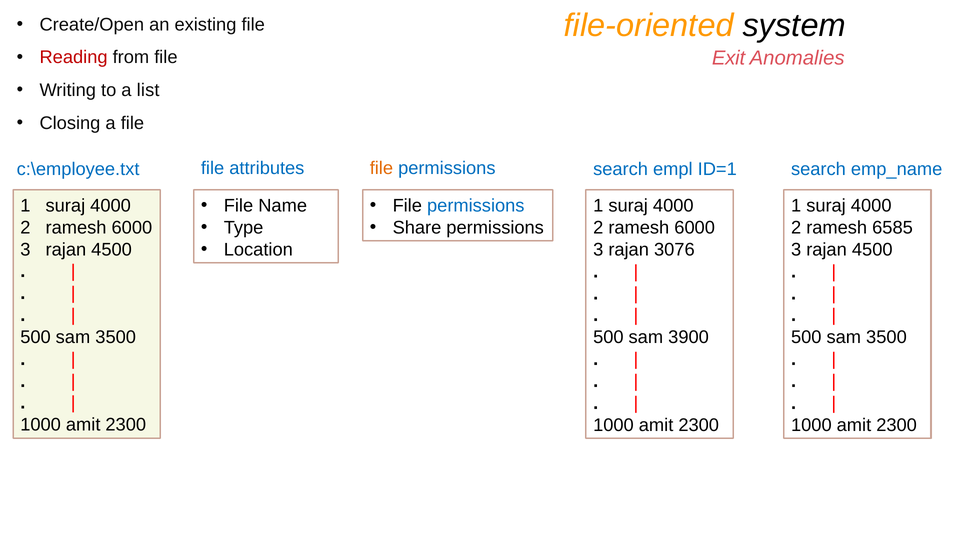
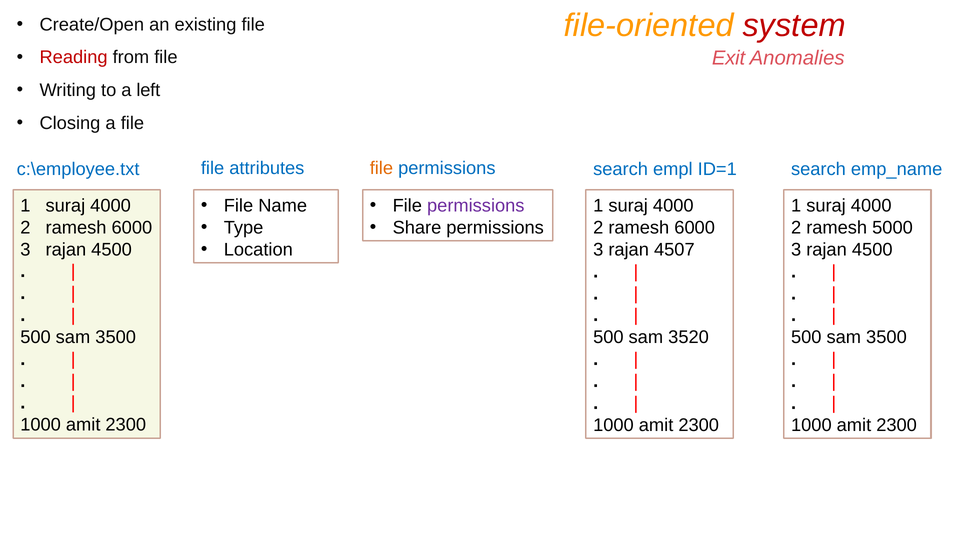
system colour: black -> red (794, 25)
list: list -> left (148, 90)
permissions colour: blue -> purple (476, 206)
6585: 6585 -> 5000 (893, 228)
3076: 3076 -> 4507 (674, 250)
3900: 3900 -> 3520 (689, 338)
